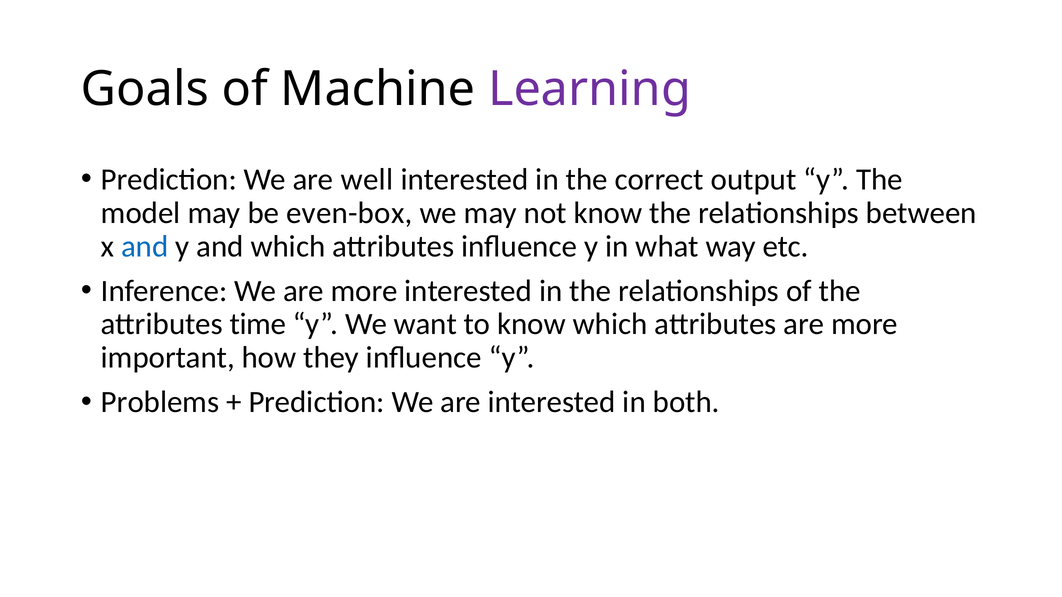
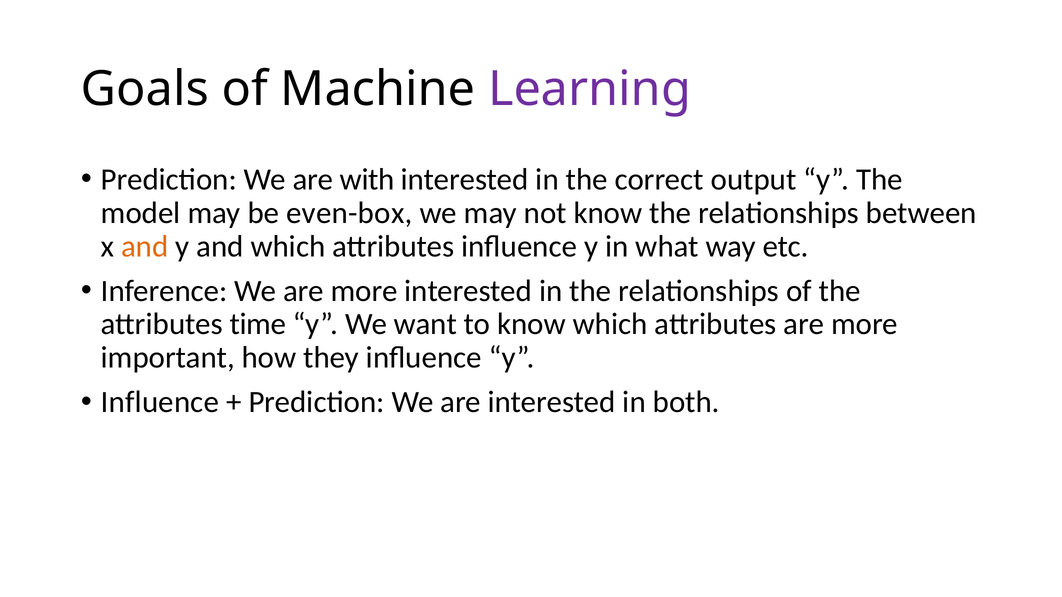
well: well -> with (367, 180)
and colour: blue -> orange (145, 246)
Problems: Problems -> Influence (160, 402)
